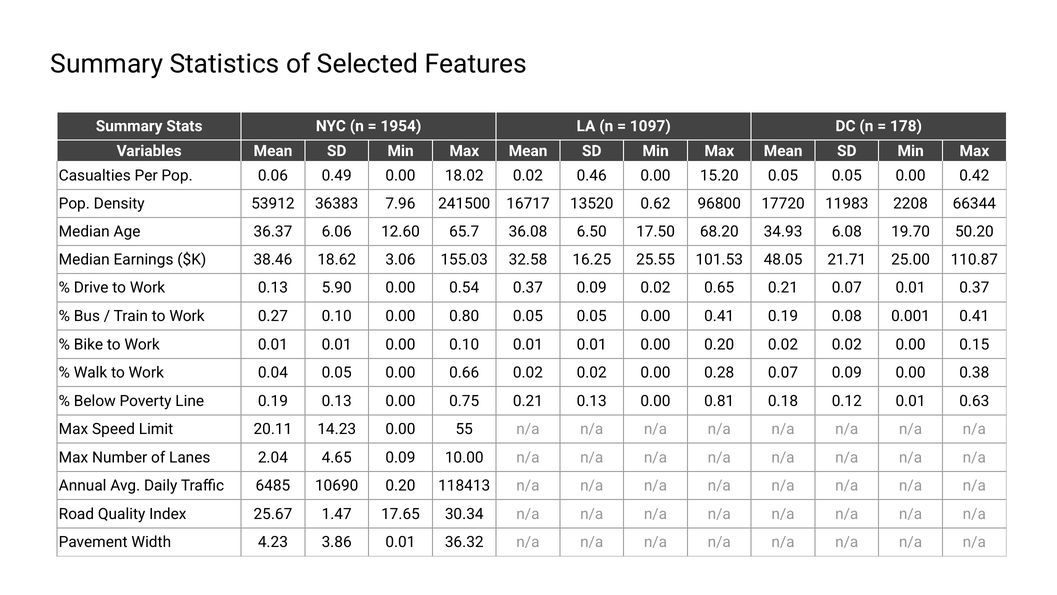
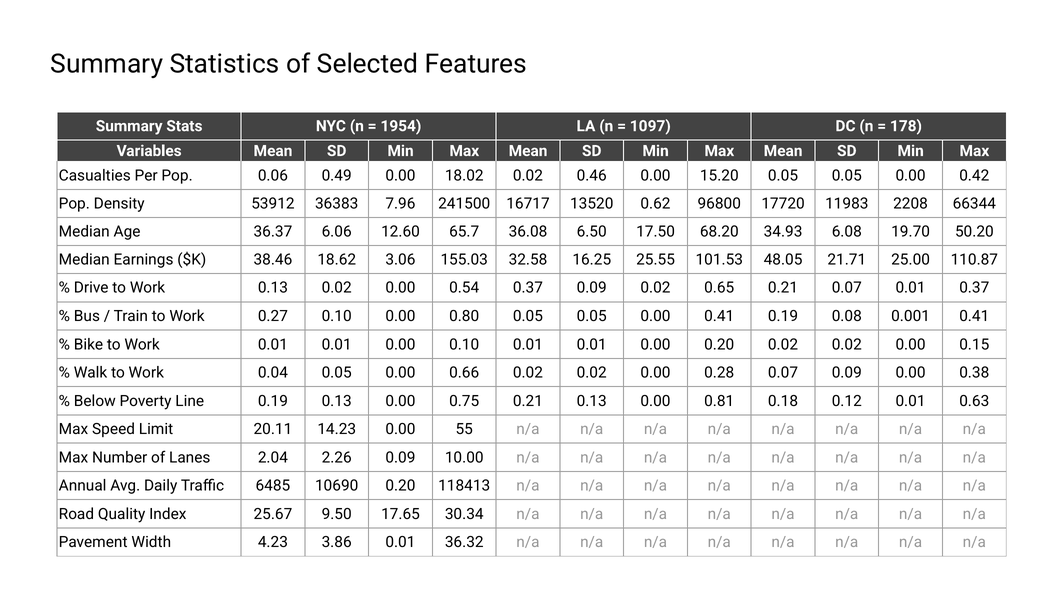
0.13 5.90: 5.90 -> 0.02 (337, 288)
4.65: 4.65 -> 2.26 (337, 457)
1.47: 1.47 -> 9.50 (337, 514)
